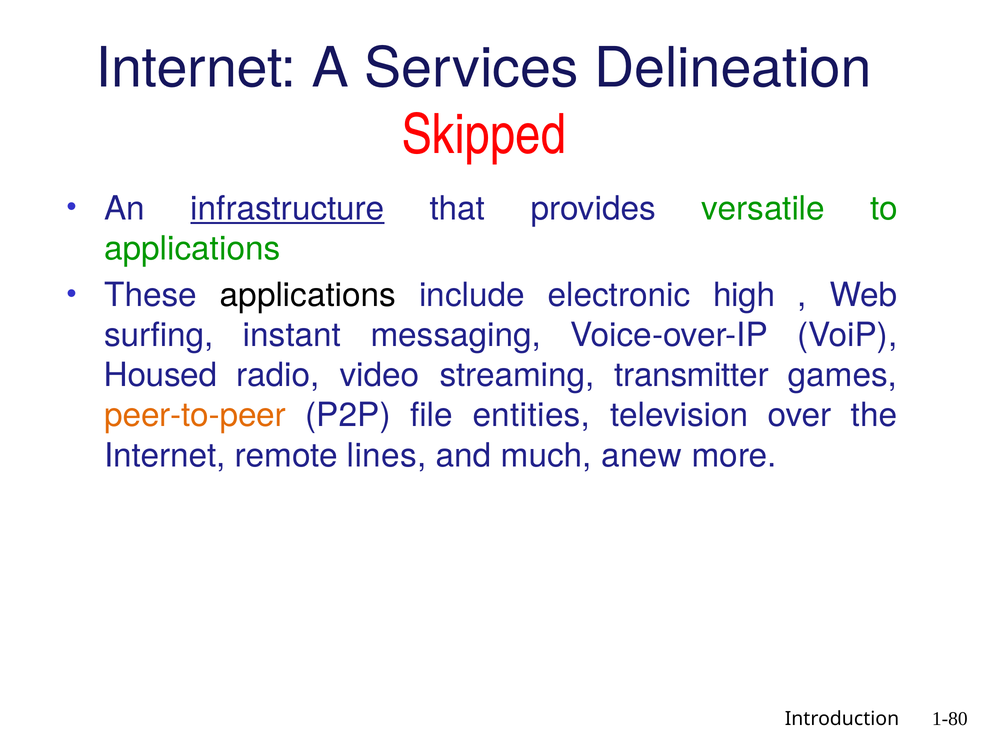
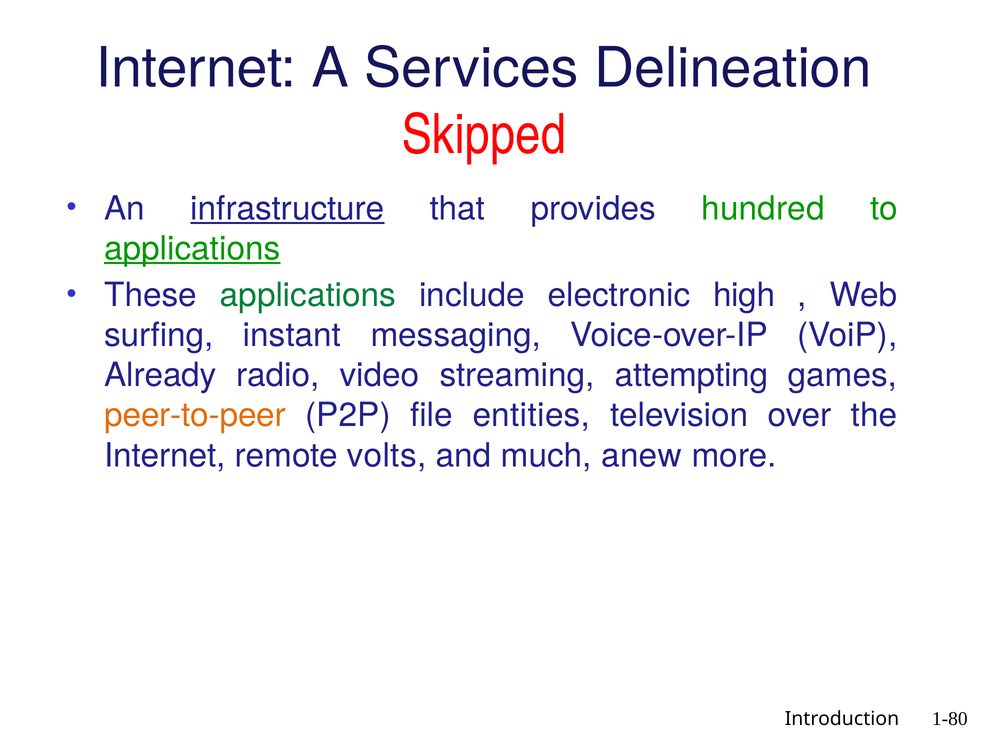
versatile: versatile -> hundred (763, 208)
applications underline: none -> present (192, 248)
applications colour: black -> green (308, 295)
Housed: Housed -> Already (160, 375)
transmitter: transmitter -> attempting (691, 375)
lines: lines -> volts (387, 455)
